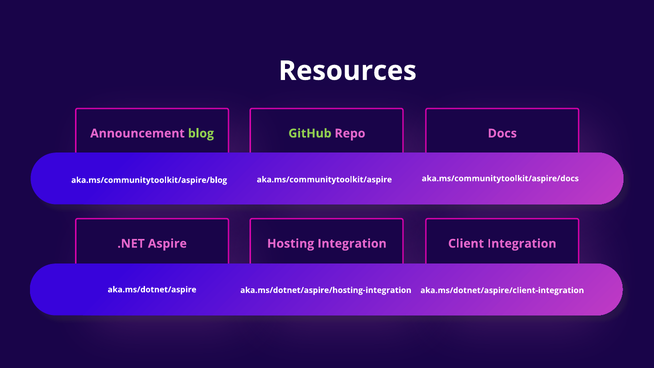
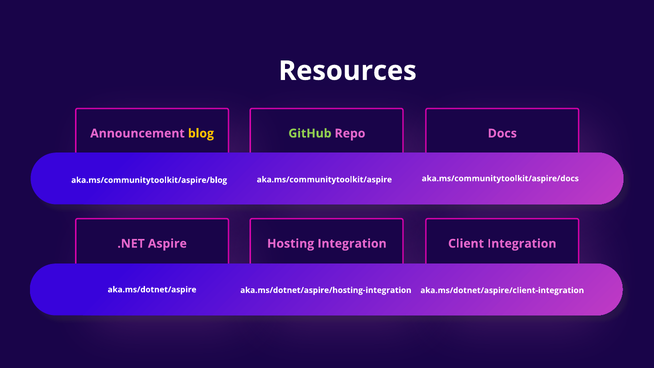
blog colour: light green -> yellow (201, 133)
